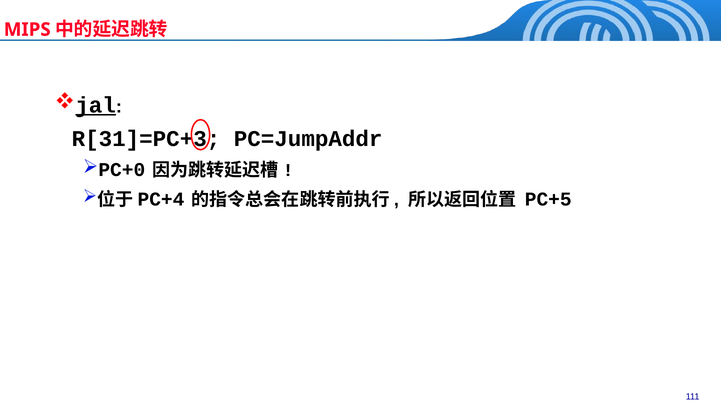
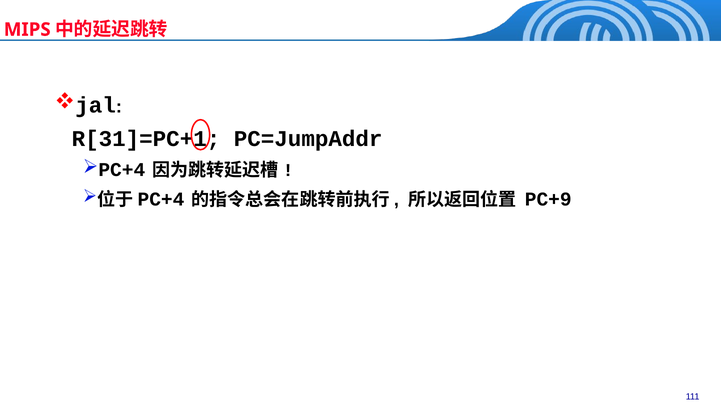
jal underline: present -> none (96, 105)
R[31]=PC+3: R[31]=PC+3 -> R[31]=PC+1 (146, 139)
PC+0: PC+0 -> PC+4 (122, 170)
PC+5: PC+5 -> PC+9 (548, 199)
